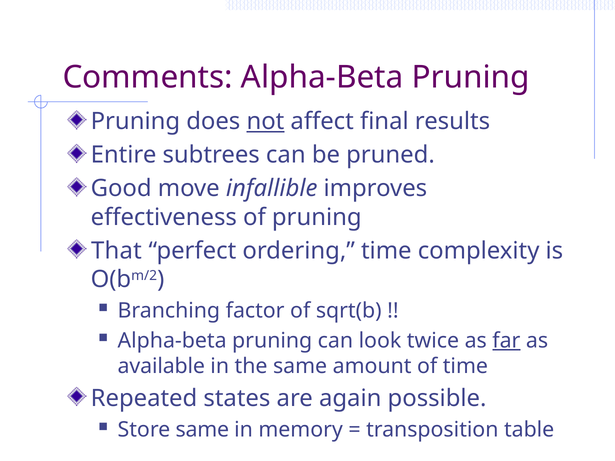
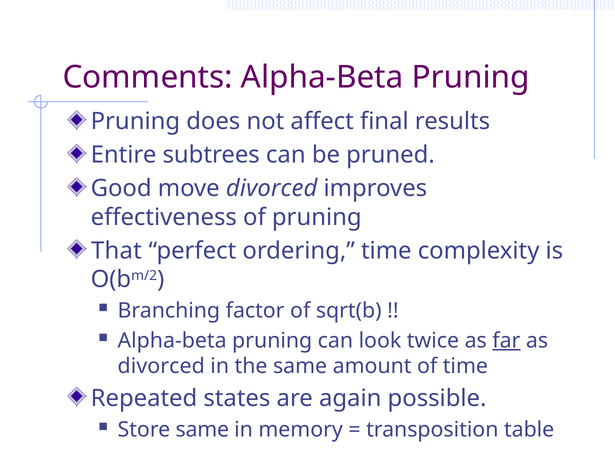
not underline: present -> none (265, 122)
move infallible: infallible -> divorced (272, 189)
available: available -> divorced (161, 366)
